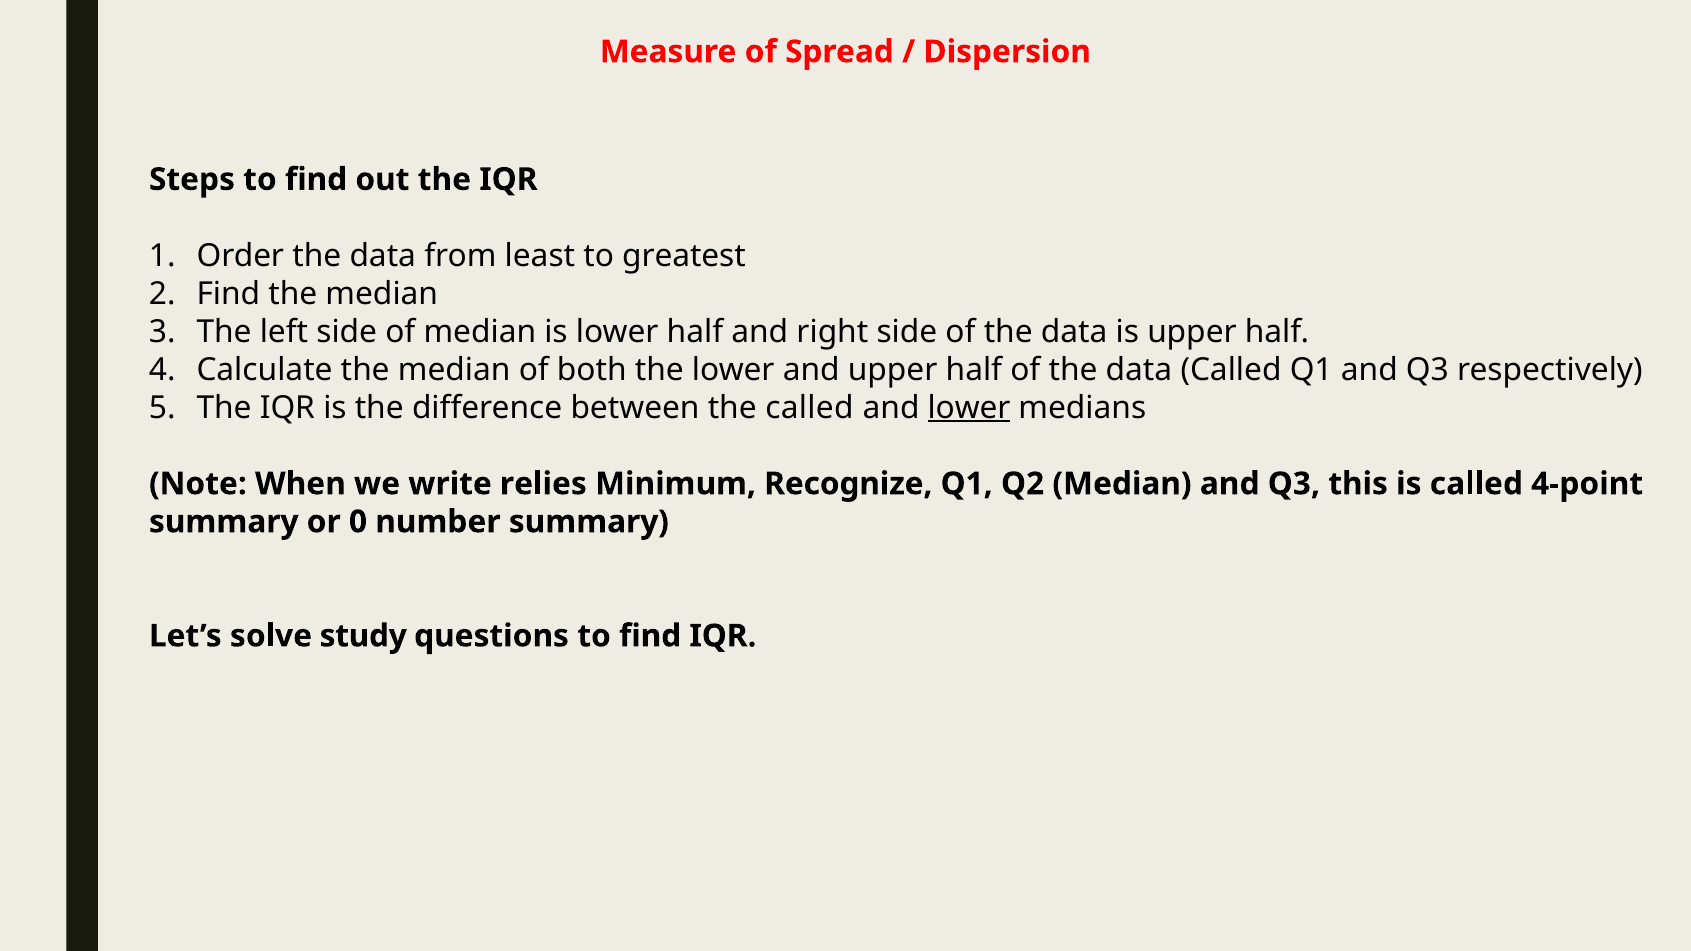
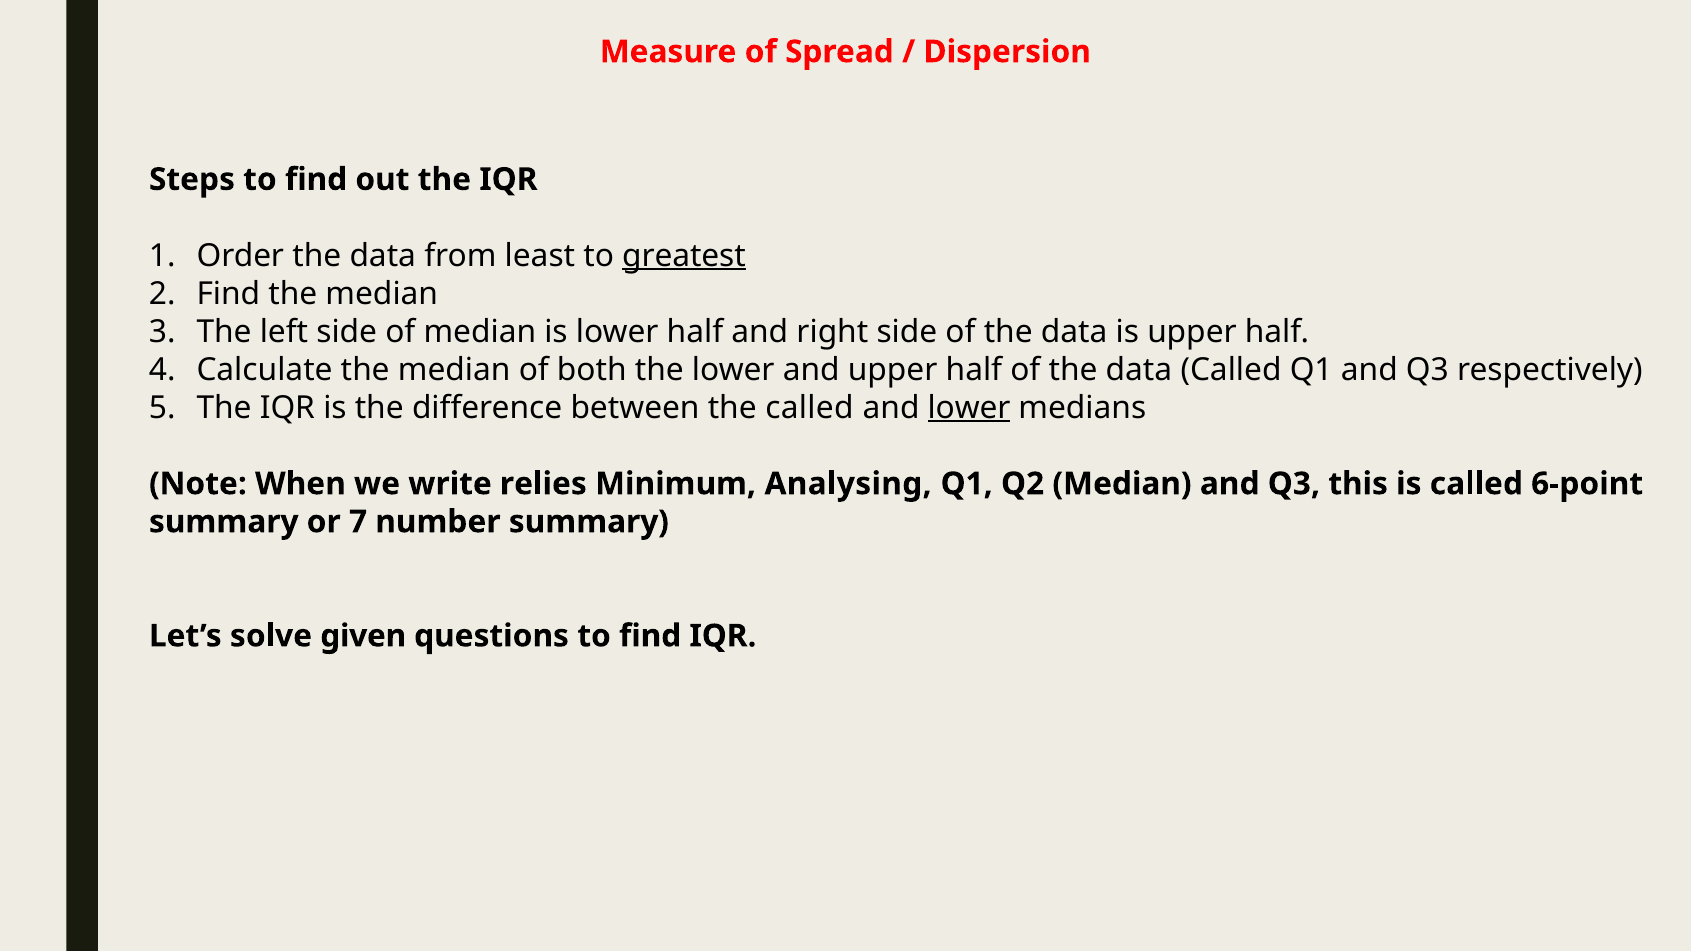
greatest underline: none -> present (684, 256)
Recognize: Recognize -> Analysing (848, 484)
4-point: 4-point -> 6-point (1587, 484)
0: 0 -> 7 (358, 522)
study: study -> given (363, 636)
